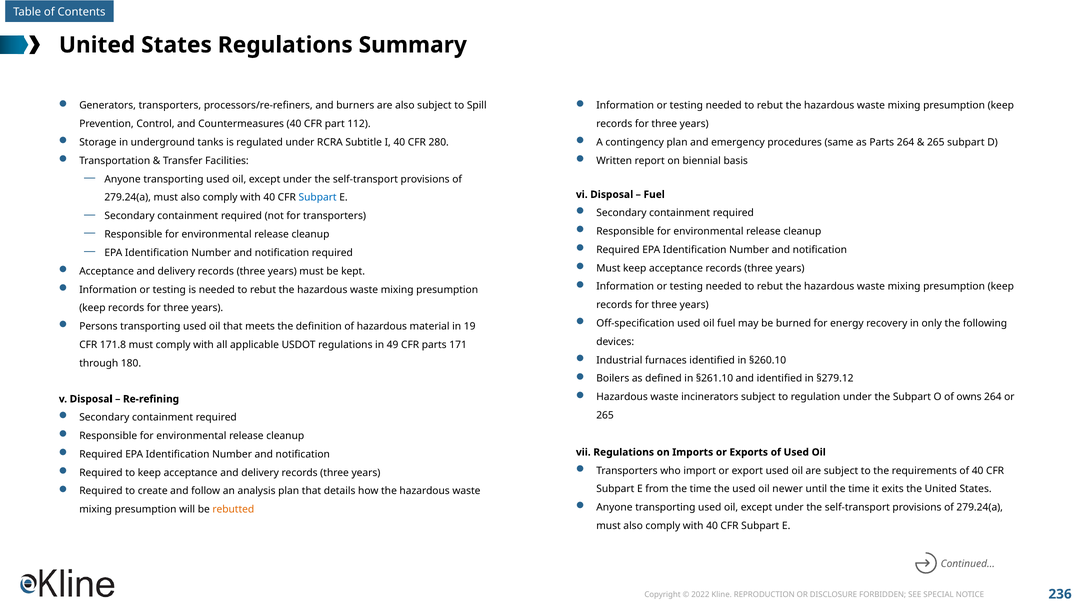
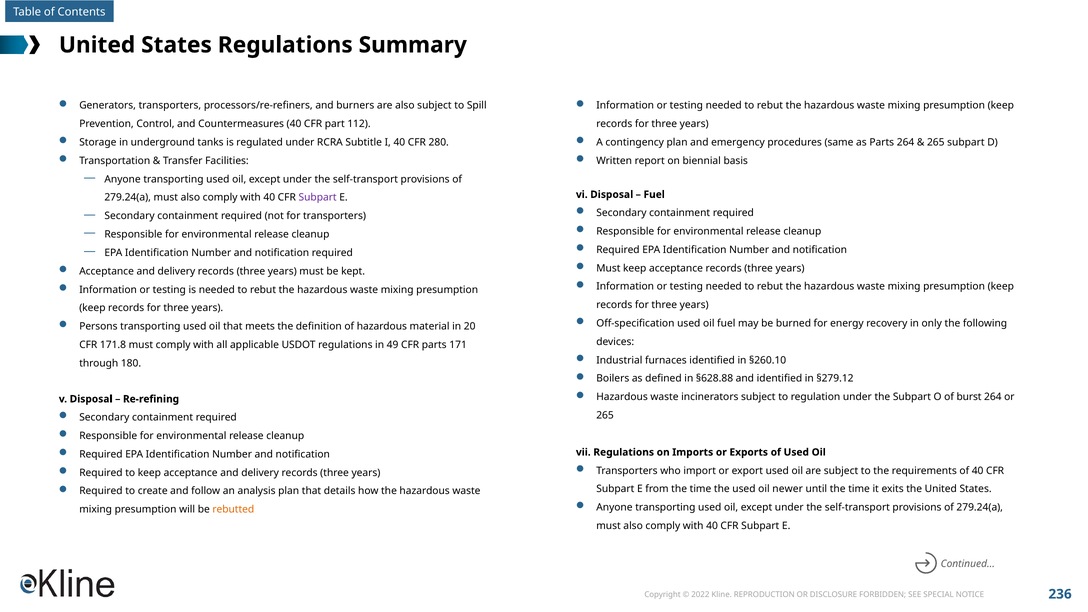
Subpart colour: blue -> purple (318, 198)
19: 19 -> 20 (470, 326)
§261.10: §261.10 -> §628.88 (714, 379)
owns: owns -> burst (969, 397)
